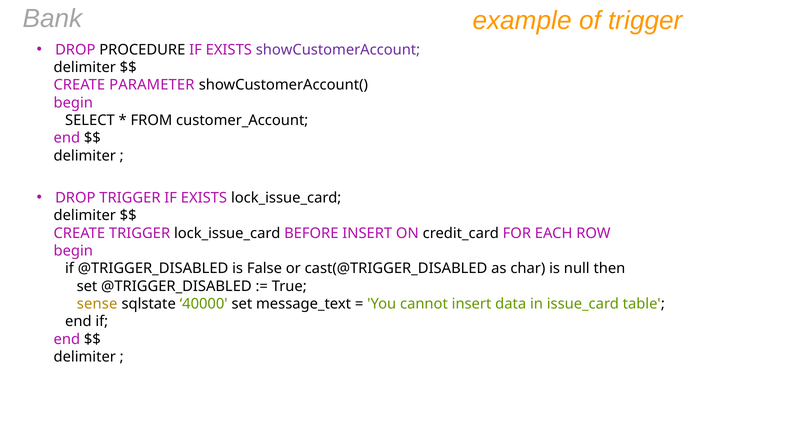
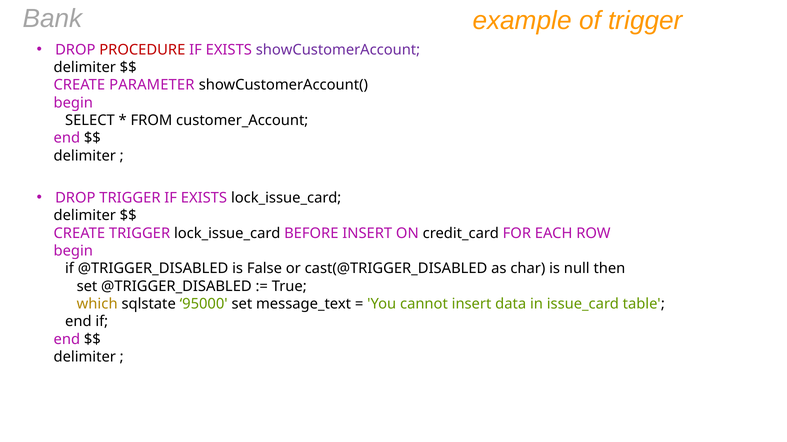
PROCEDURE colour: black -> red (142, 50)
sense: sense -> which (97, 304)
40000: 40000 -> 95000 (204, 304)
